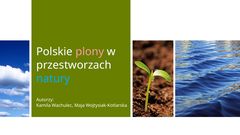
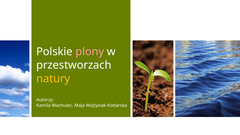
natury colour: light blue -> yellow (53, 79)
